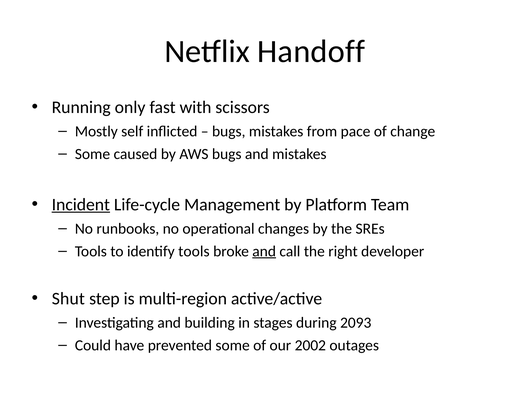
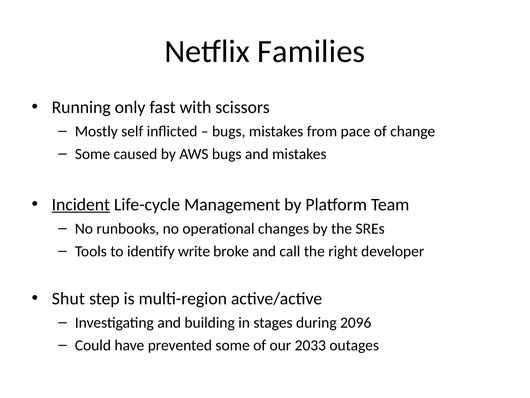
Handoff: Handoff -> Families (311, 51)
identify tools: tools -> write (194, 251)
and underline: present -> none (264, 251)
2093: 2093 -> 2096 (356, 322)
2002: 2002 -> 2033 (310, 345)
